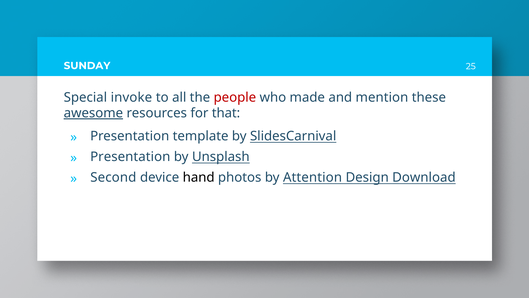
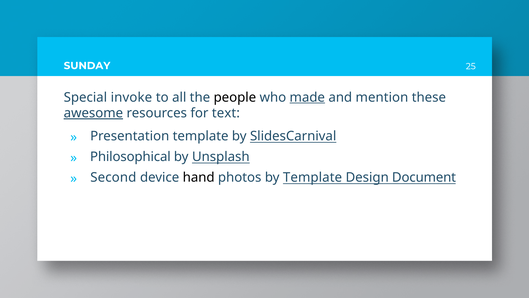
people colour: red -> black (235, 97)
made underline: none -> present (307, 97)
that: that -> text (226, 113)
Presentation: Presentation -> Philosophical (130, 157)
by Attention: Attention -> Template (313, 177)
Download: Download -> Document (424, 177)
